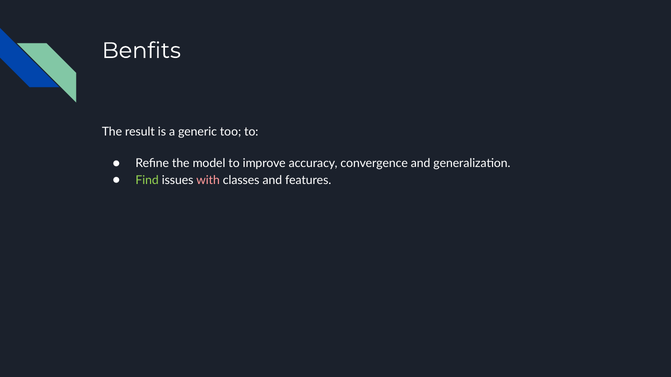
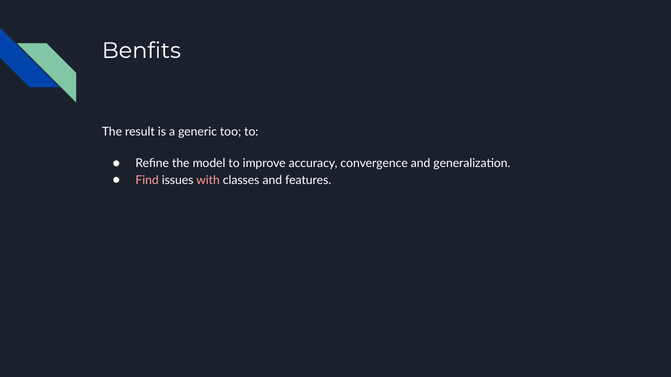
Find colour: light green -> pink (147, 180)
